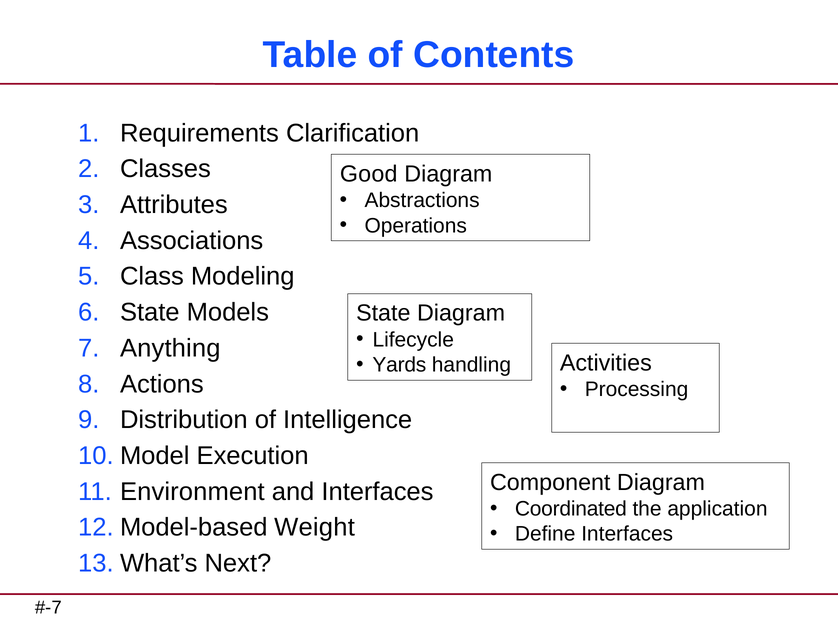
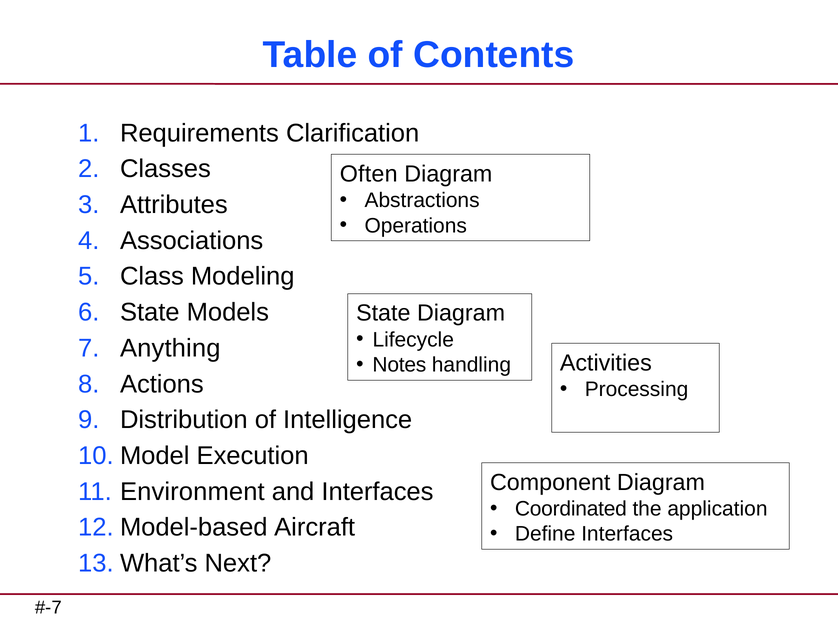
Good: Good -> Often (369, 174)
Yards: Yards -> Notes (399, 365)
Weight: Weight -> Aircraft (315, 527)
